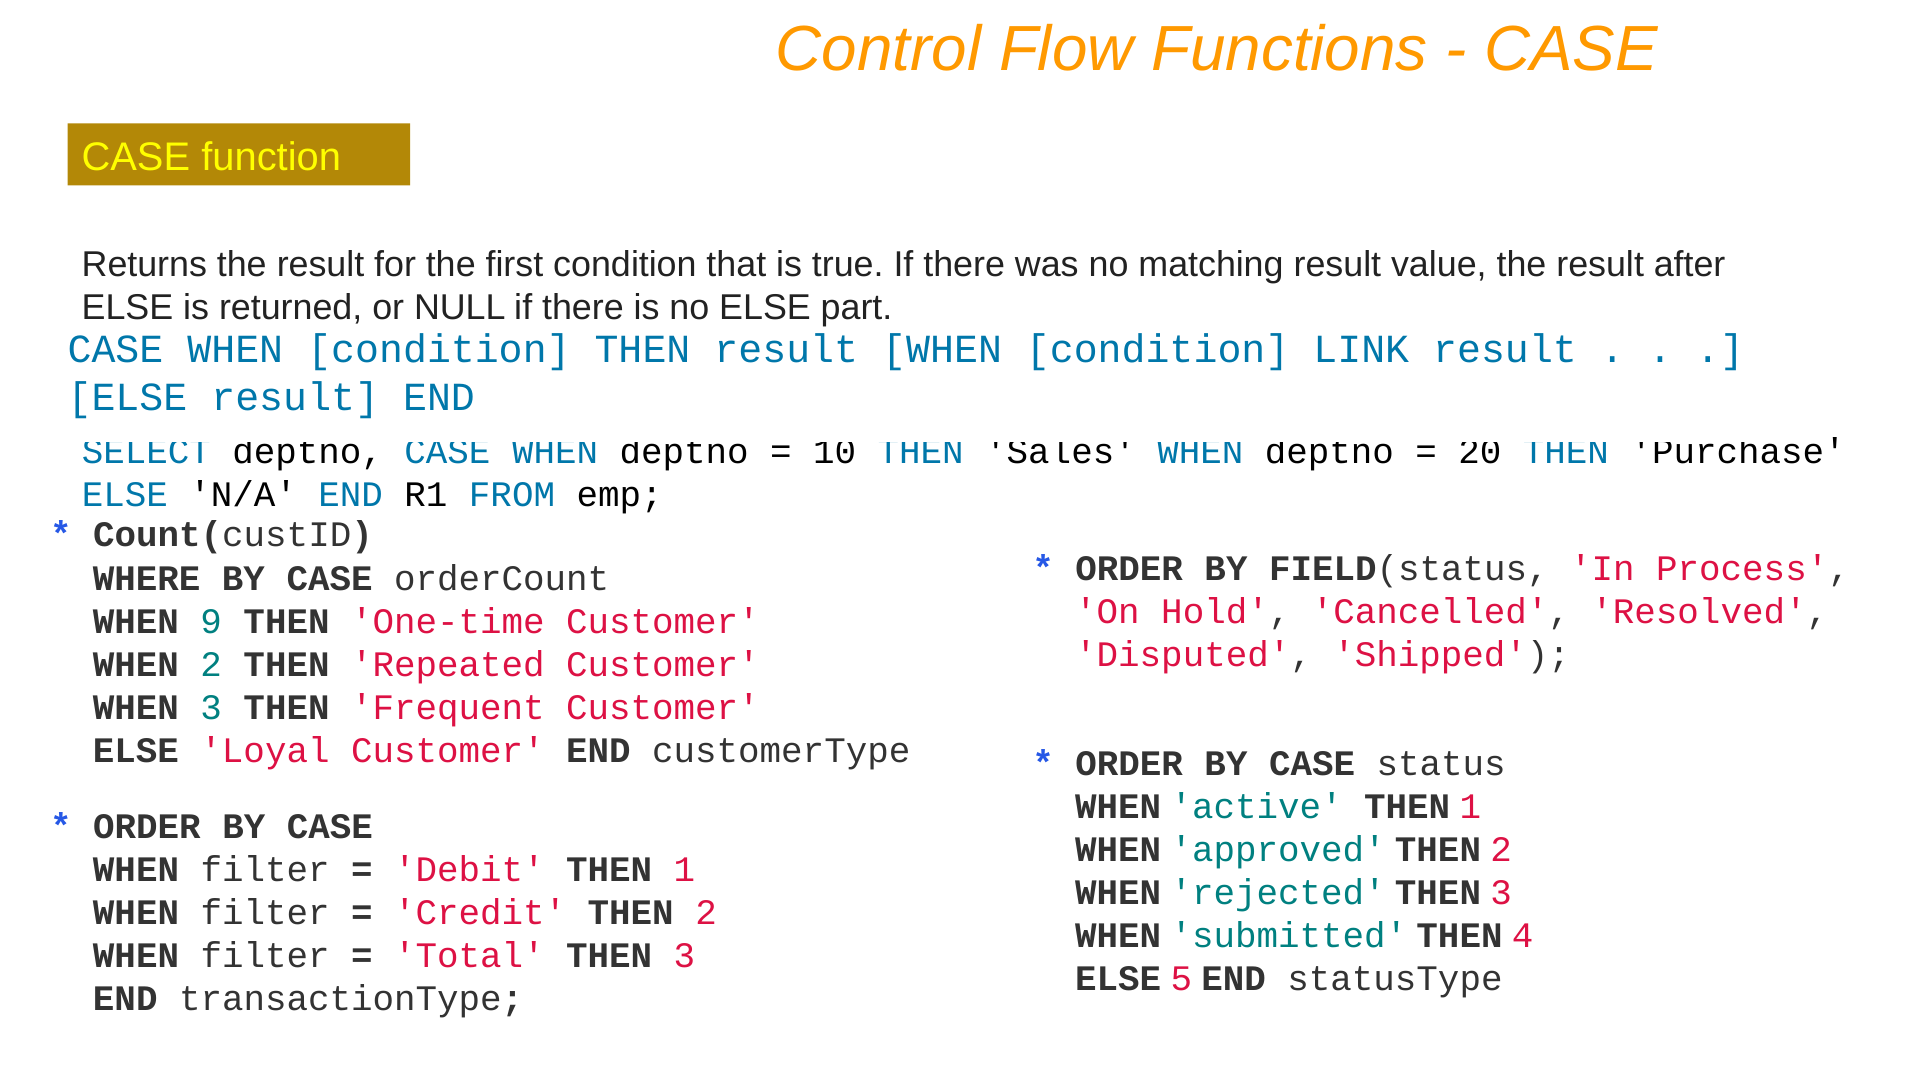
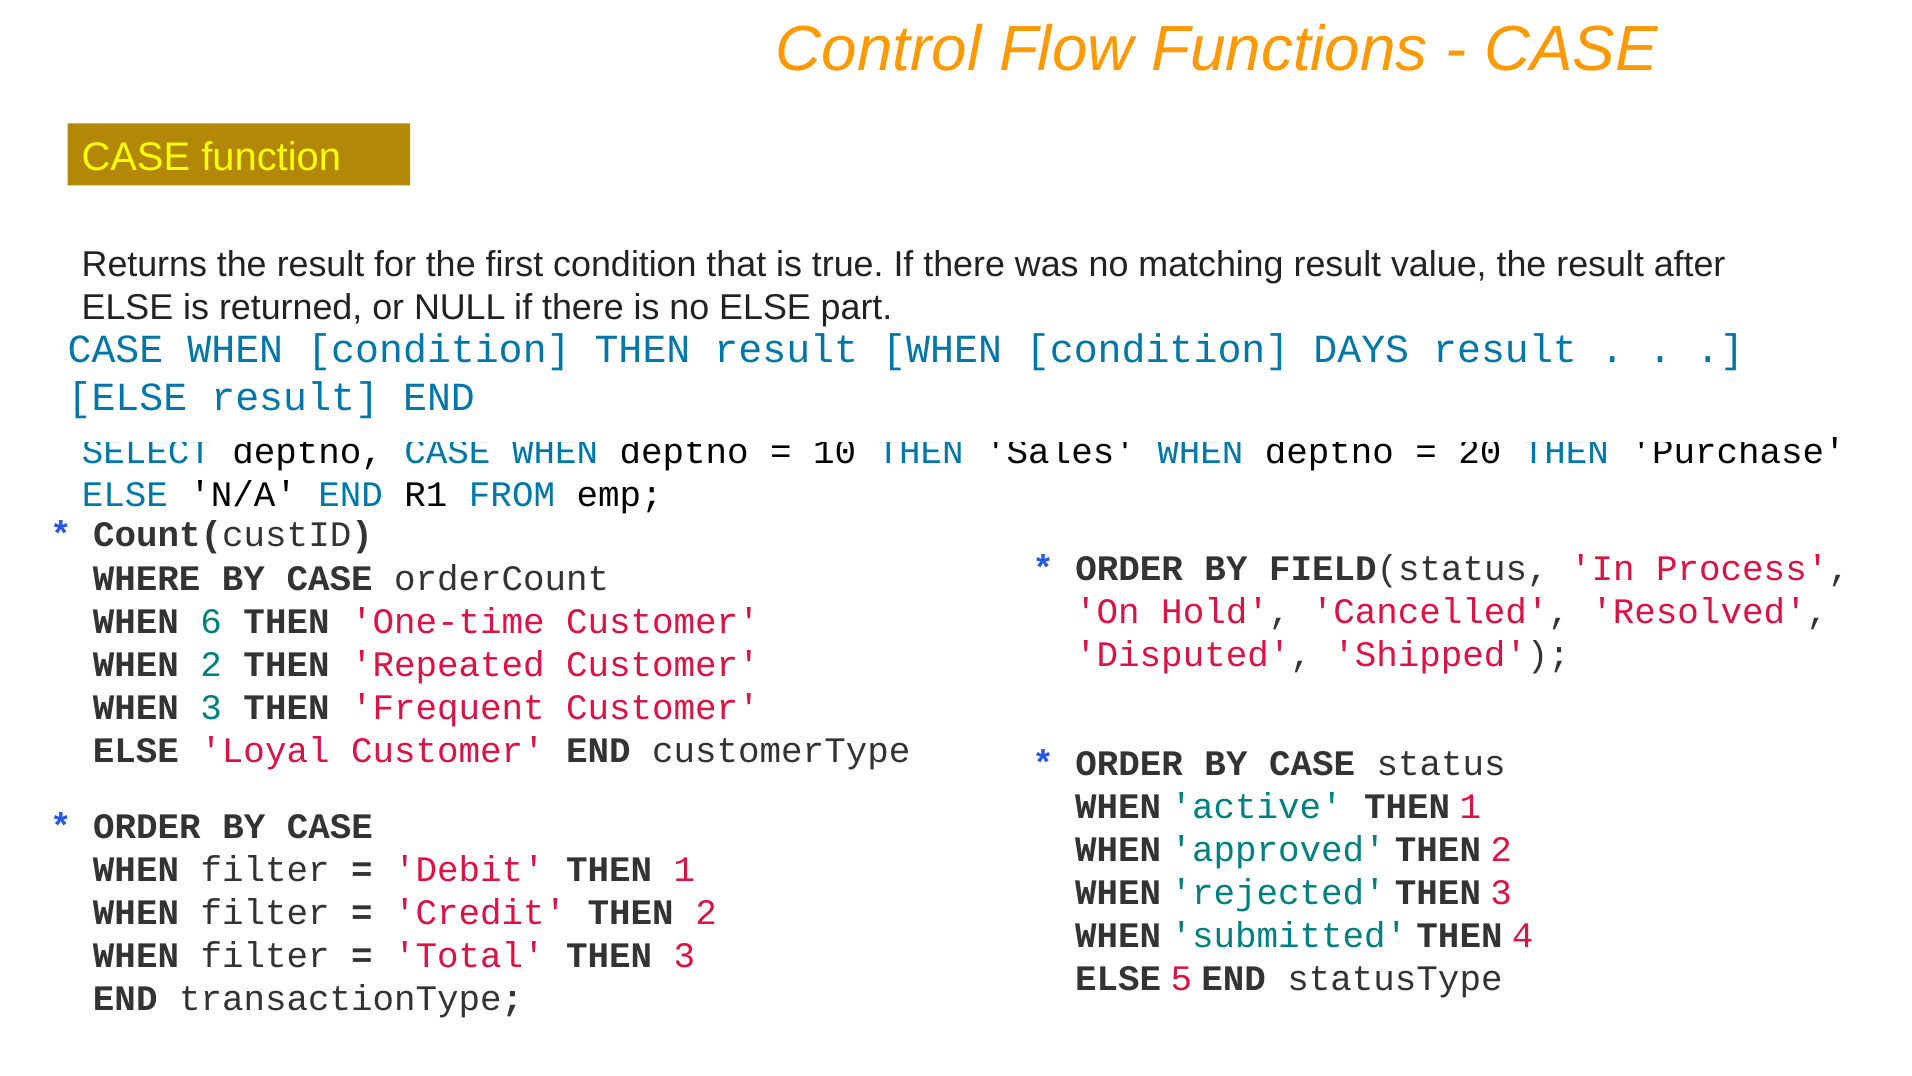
LINK: LINK -> DAYS (1361, 349)
9: 9 -> 6 (211, 621)
